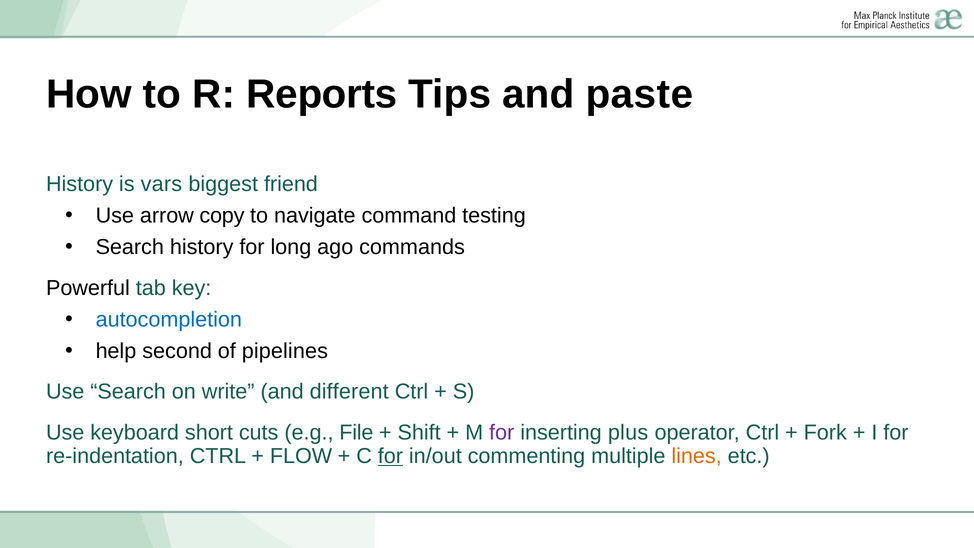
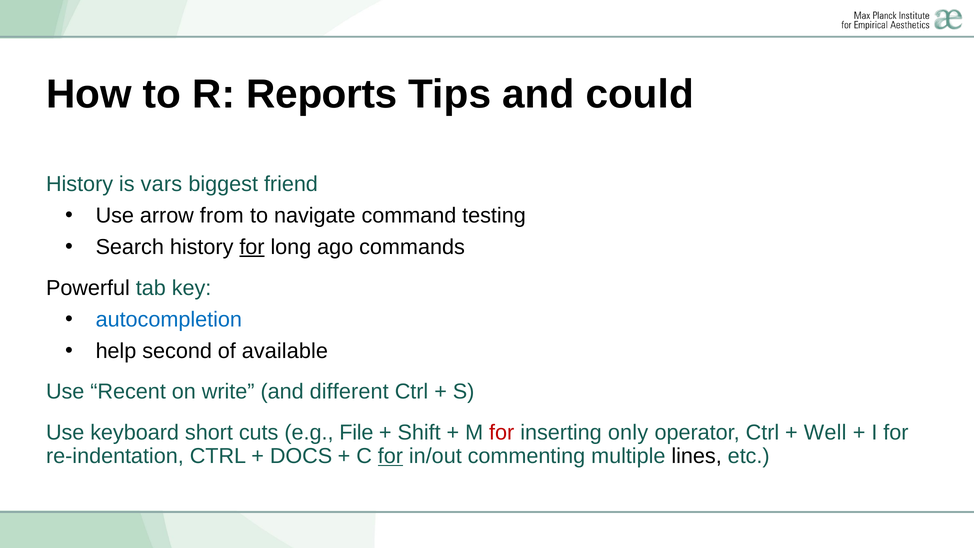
paste: paste -> could (640, 95)
copy: copy -> from (222, 215)
for underline: none -> present (252, 247)
pipelines: pipelines -> available (285, 351)
Use Search: Search -> Recent (128, 392)
for colour: purple -> red (502, 433)
plus: plus -> only (628, 433)
Fork: Fork -> Well (825, 433)
FLOW: FLOW -> DOCS (301, 456)
lines colour: orange -> black (697, 456)
